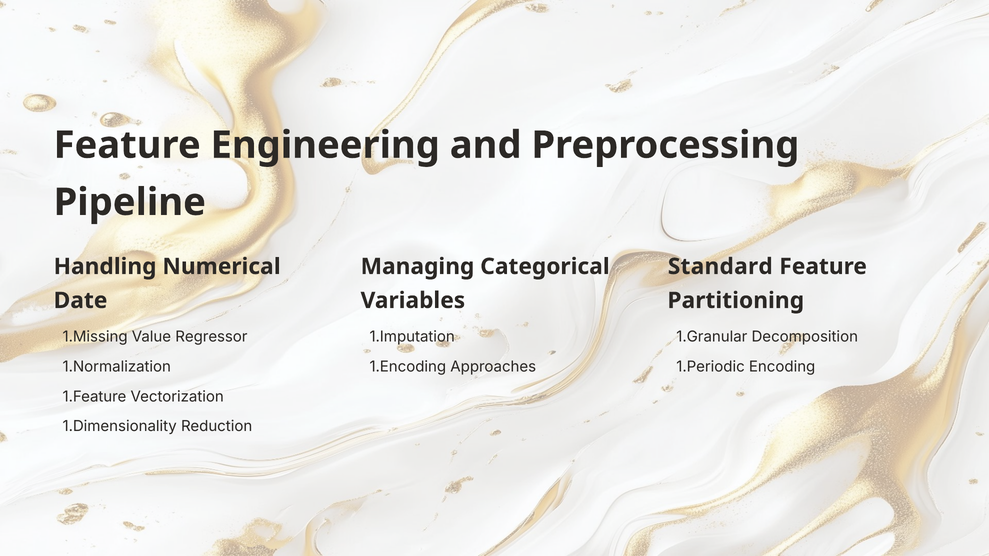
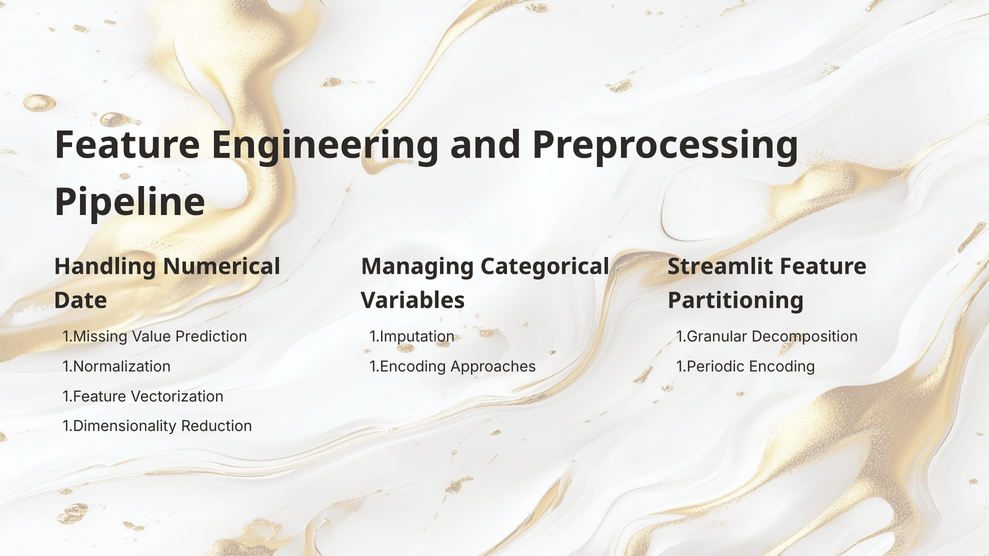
Standard: Standard -> Streamlit (720, 267)
Regressor: Regressor -> Prediction (211, 337)
